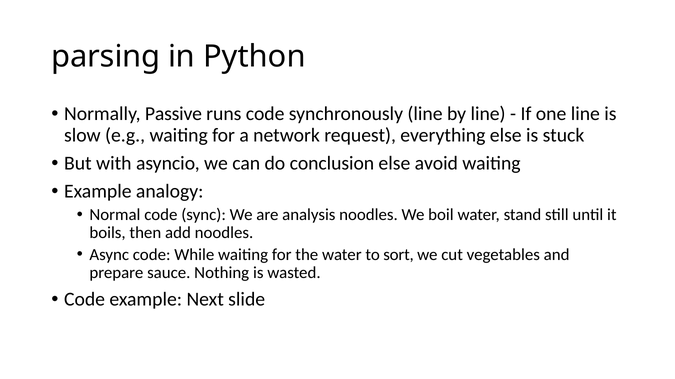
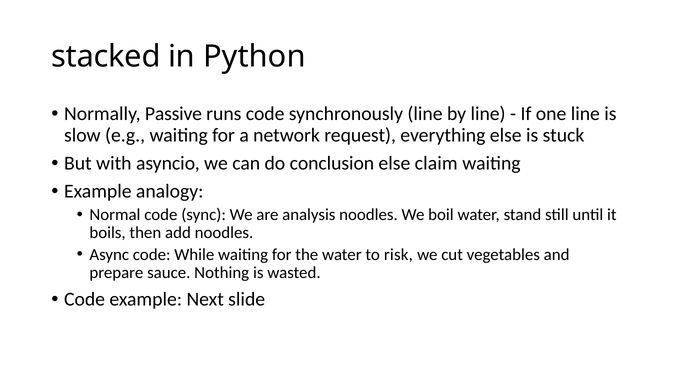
parsing: parsing -> stacked (106, 57)
avoid: avoid -> claim (436, 164)
sort: sort -> risk (398, 255)
